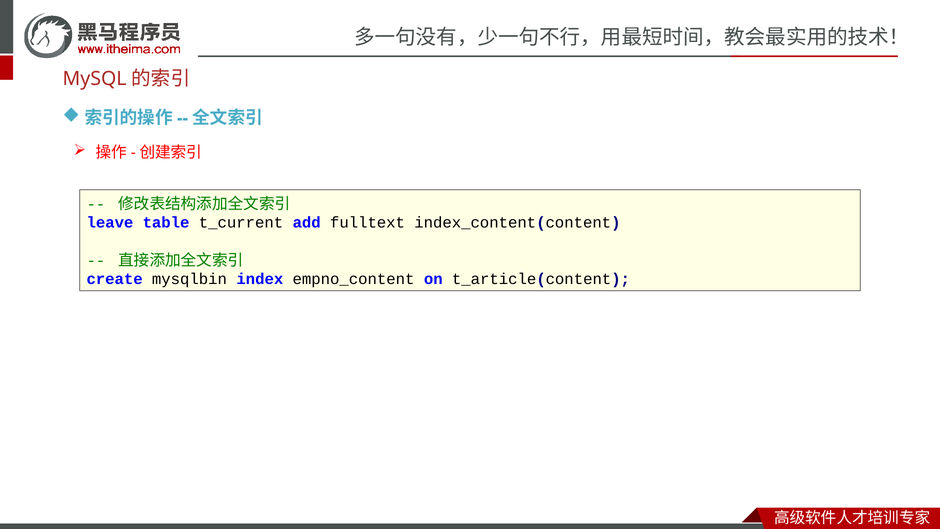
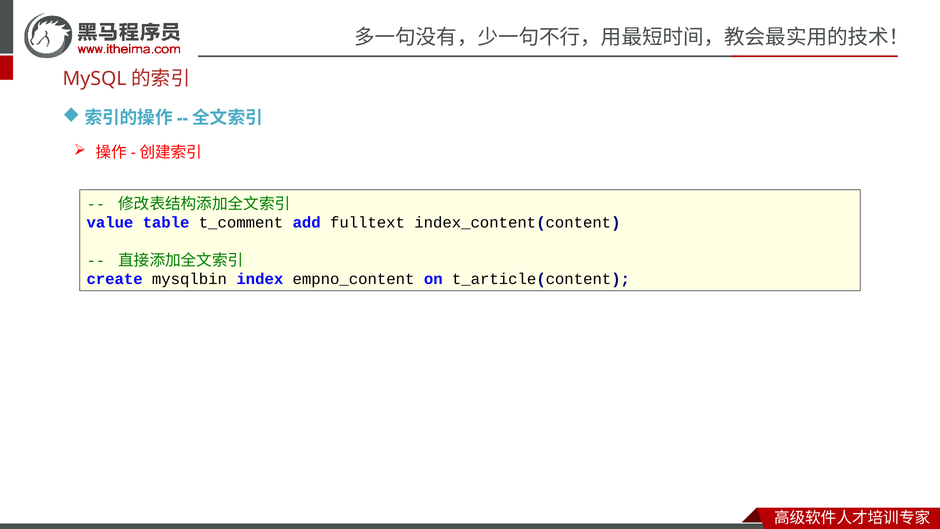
leave: leave -> value (110, 223)
t_current: t_current -> t_comment (241, 223)
